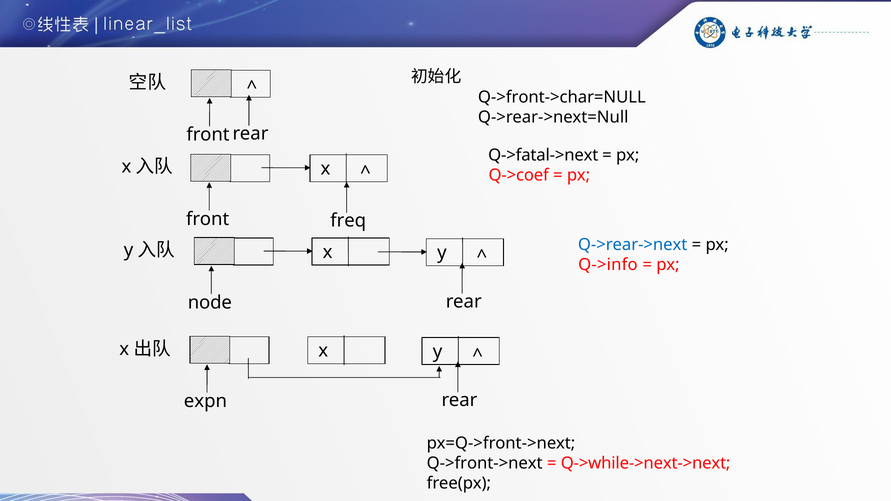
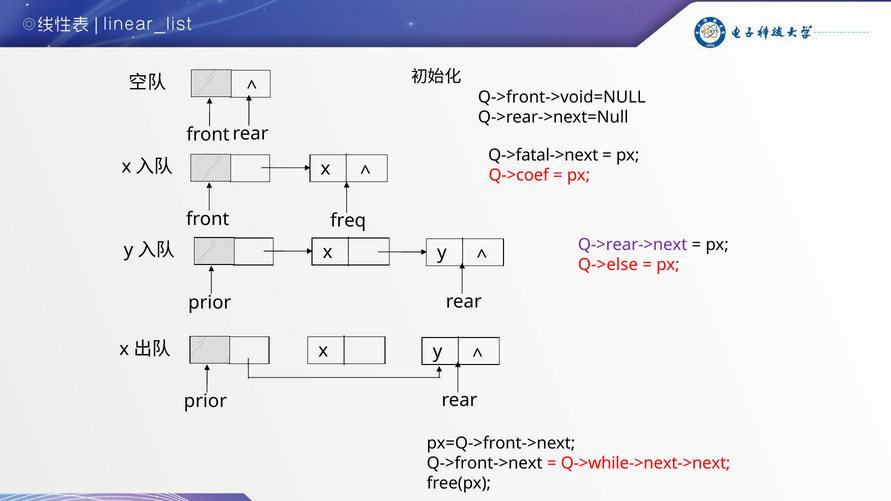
Q->front->char=NULL: Q->front->char=NULL -> Q->front->void=NULL (562, 97)
Q->rear->next colour: blue -> purple (633, 245)
Q->info: Q->info -> Q->else (608, 265)
node: node -> prior (210, 303)
expn: expn -> prior (205, 401)
